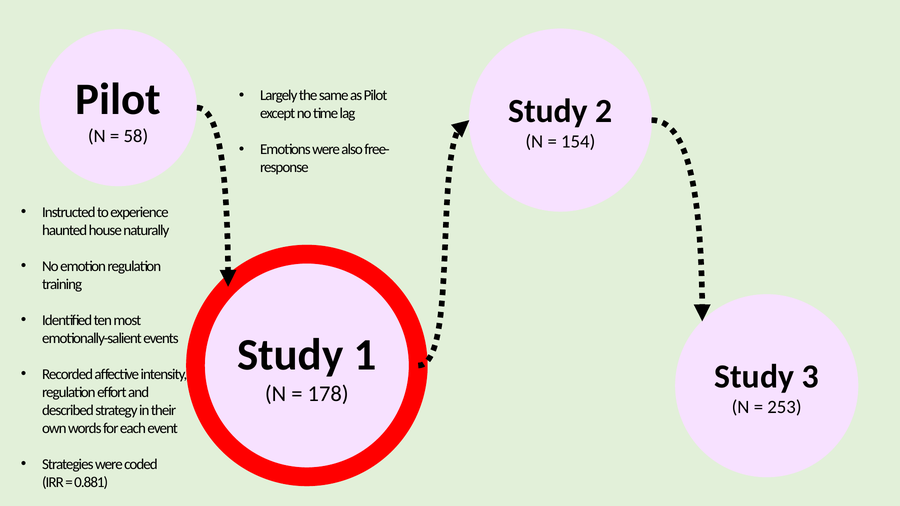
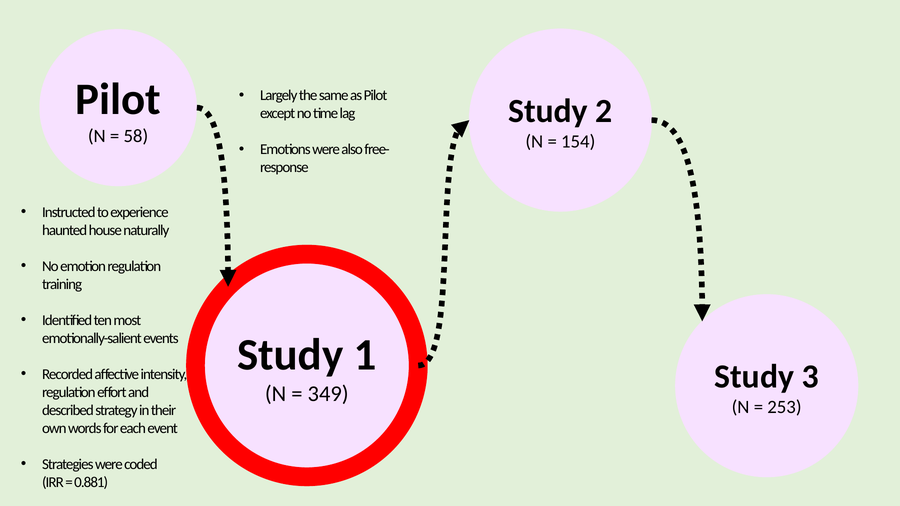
178: 178 -> 349 (328, 394)
